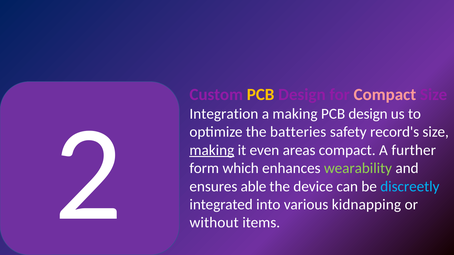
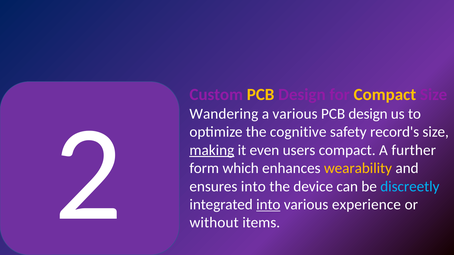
Compact colour: pink -> yellow (385, 95)
Integration: Integration -> Wandering (224, 114)
a making: making -> various (295, 114)
batteries: batteries -> cognitive (298, 132)
areas: areas -> users (299, 150)
wearability colour: light green -> yellow (358, 168)
ensures able: able -> into (253, 187)
into underline: none -> present (268, 205)
kidnapping: kidnapping -> experience (366, 205)
